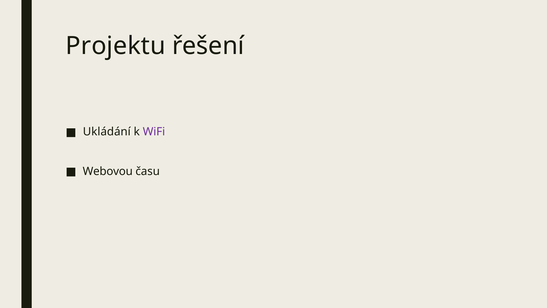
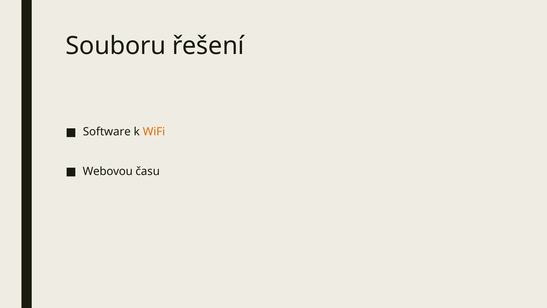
Projektu: Projektu -> Souboru (116, 46)
Ukládání: Ukládání -> Software (107, 132)
WiFi colour: purple -> orange (154, 132)
